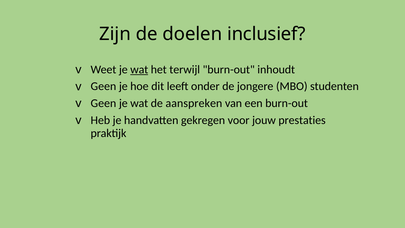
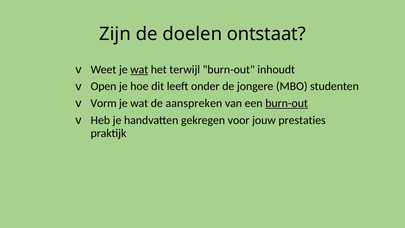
inclusief: inclusief -> ontstaat (266, 34)
Geen: Geen -> Open (104, 86)
Geen: Geen -> Vorm (104, 103)
burn-out underline: none -> present (287, 103)
